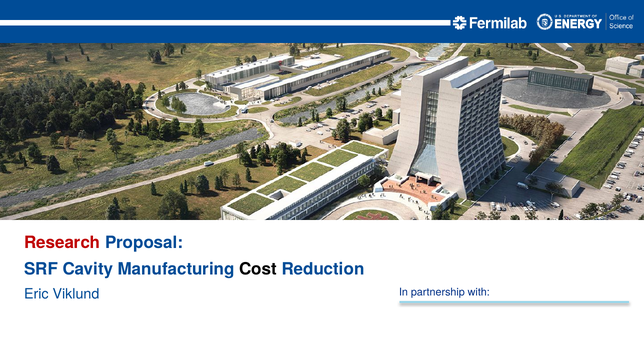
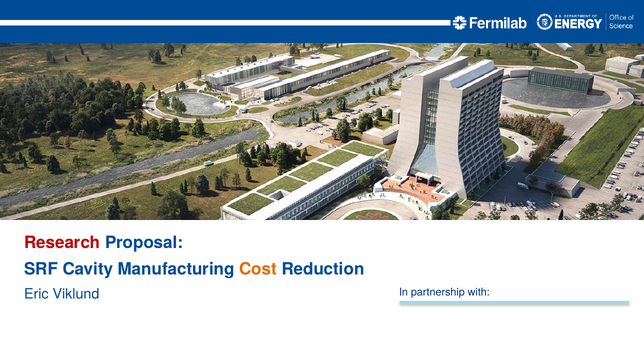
Cost colour: black -> orange (258, 269)
